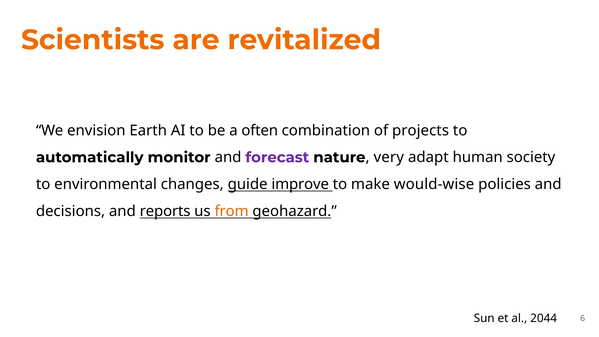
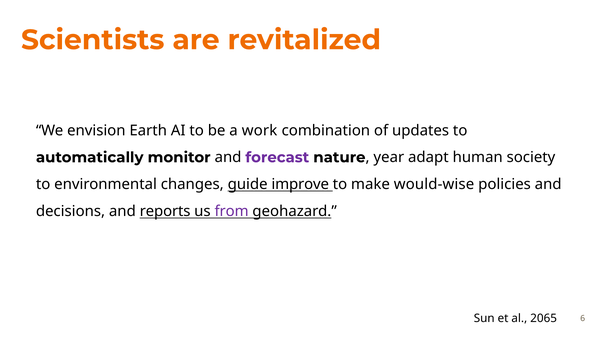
often: often -> work (260, 130)
projects: projects -> updates (421, 130)
very: very -> year (389, 157)
from colour: orange -> purple (232, 211)
2044: 2044 -> 2065 (544, 318)
